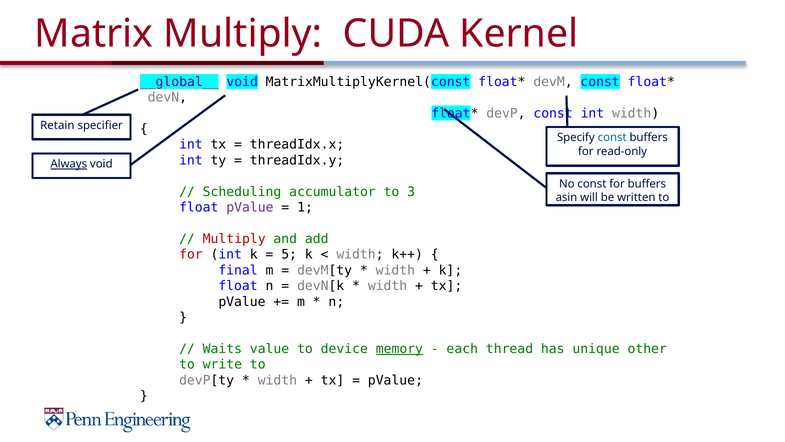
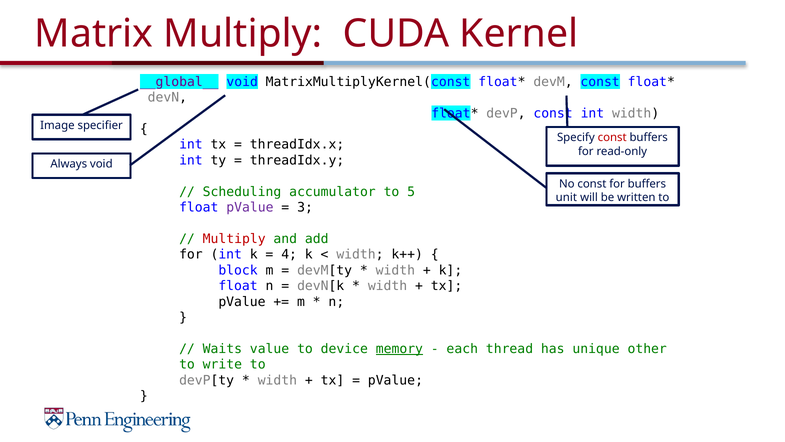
Retain: Retain -> Image (57, 125)
const colour: blue -> red (612, 138)
Always underline: present -> none (69, 164)
3: 3 -> 5 (411, 192)
asin: asin -> unit (566, 197)
1: 1 -> 3 (305, 207)
for colour: red -> black (191, 254)
5: 5 -> 4 (289, 254)
final: final -> block (238, 270)
